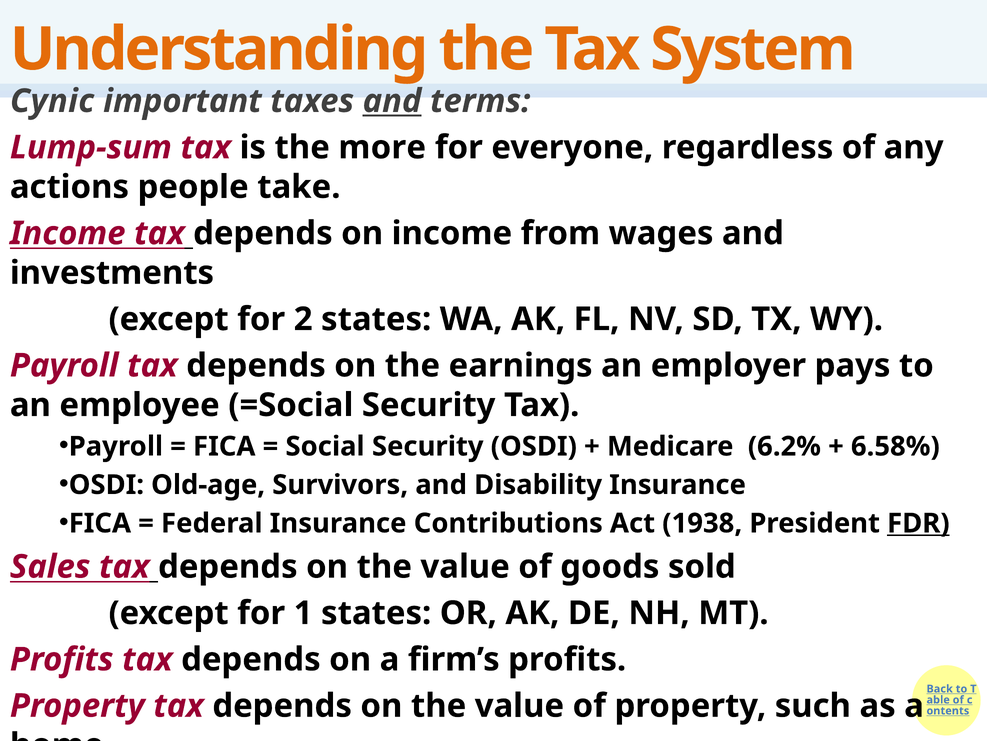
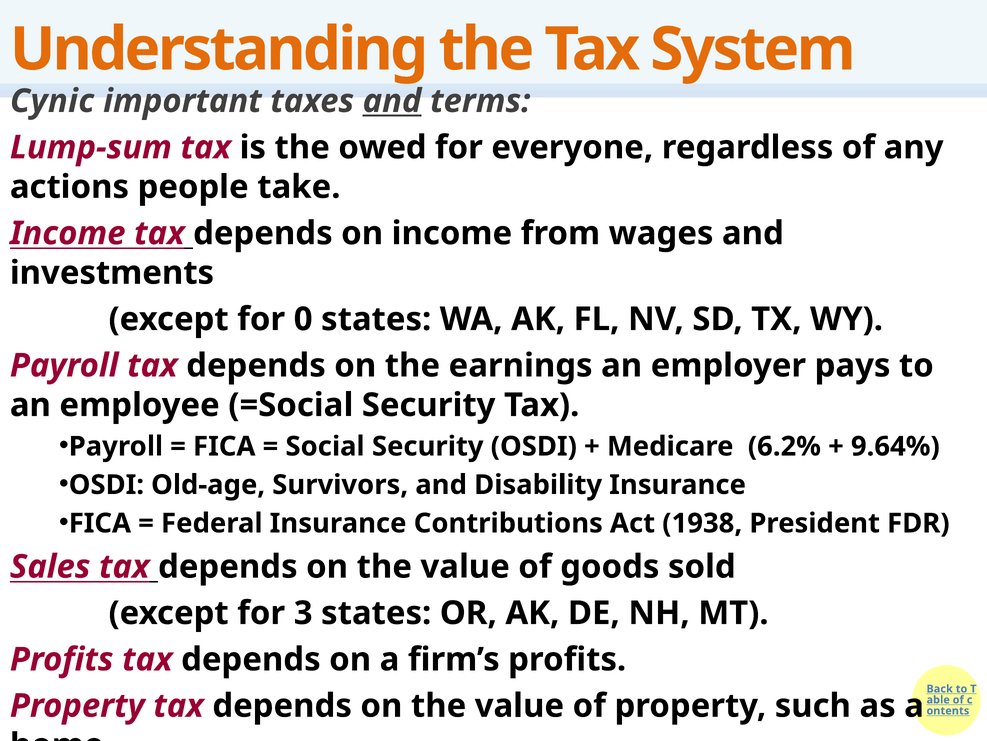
more: more -> owed (382, 147)
2: 2 -> 0 (303, 319)
6.58%: 6.58% -> 9.64% (895, 446)
FDR underline: present -> none (918, 523)
1: 1 -> 3 (303, 613)
